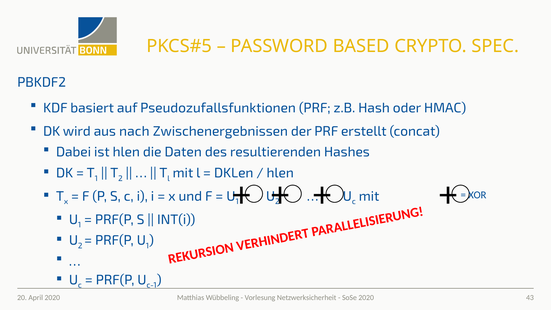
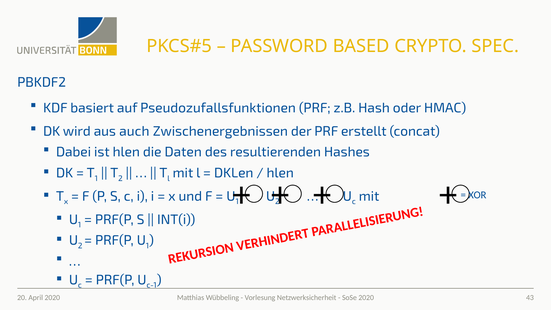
nach: nach -> auch (134, 131)
